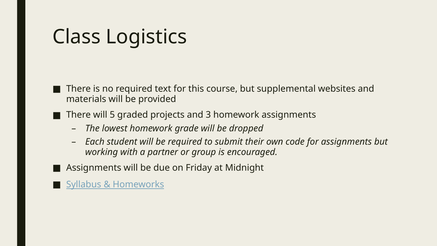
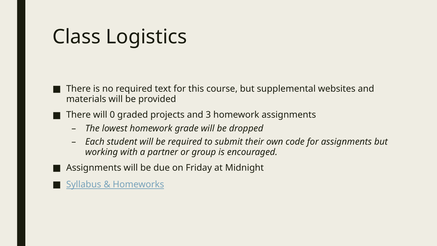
5: 5 -> 0 (112, 115)
